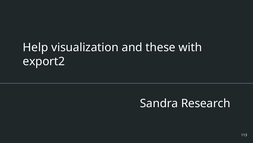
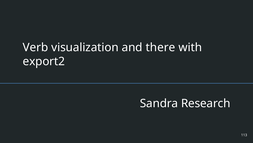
Help: Help -> Verb (35, 47)
these: these -> there (160, 47)
